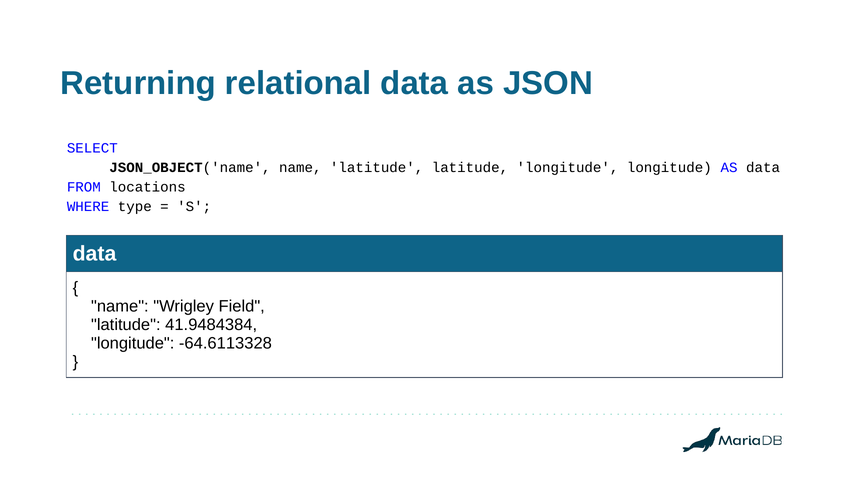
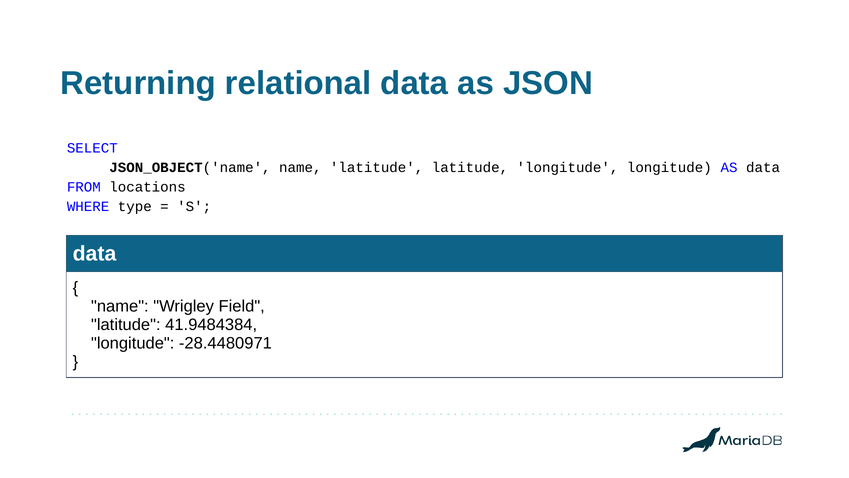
-64.6113328: -64.6113328 -> -28.4480971 (225, 343)
